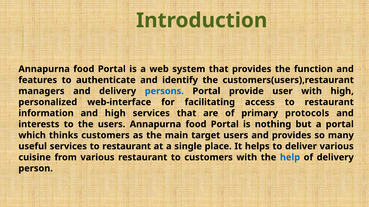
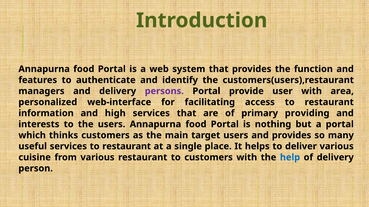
persons colour: blue -> purple (164, 91)
with high: high -> area (342, 91)
protocols: protocols -> providing (307, 113)
